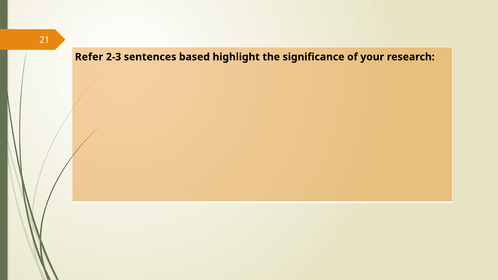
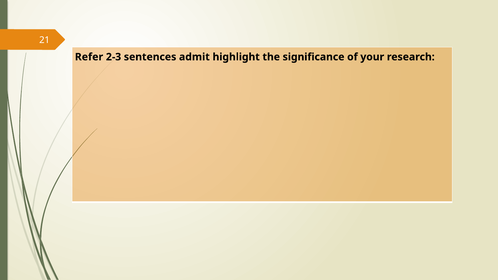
based: based -> admit (194, 57)
